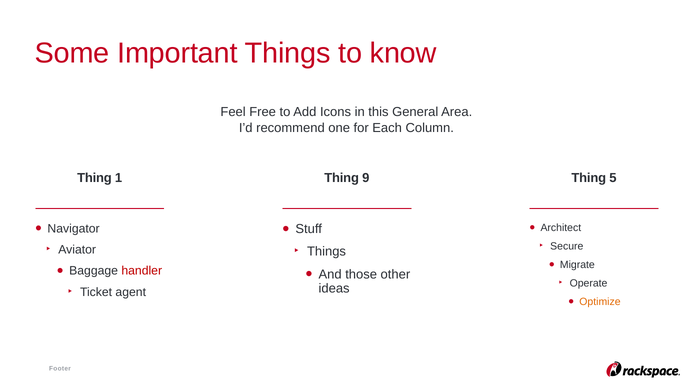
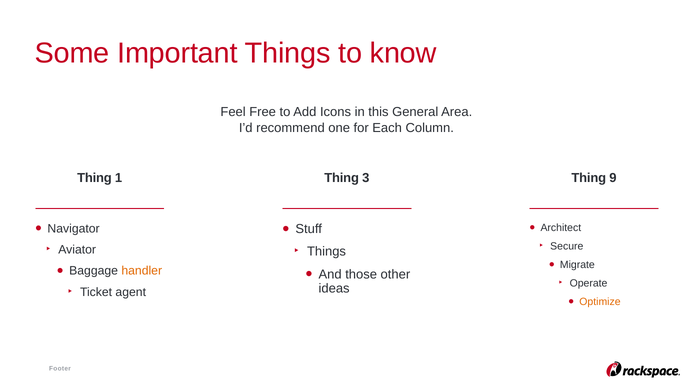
9: 9 -> 3 (366, 178)
5: 5 -> 9 (613, 178)
handler colour: red -> orange (142, 271)
